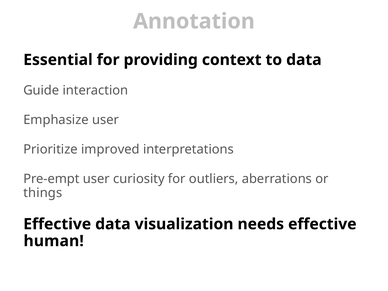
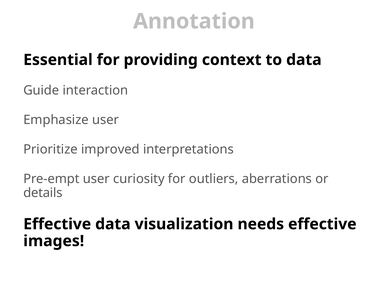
things: things -> details (43, 193)
human: human -> images (54, 241)
